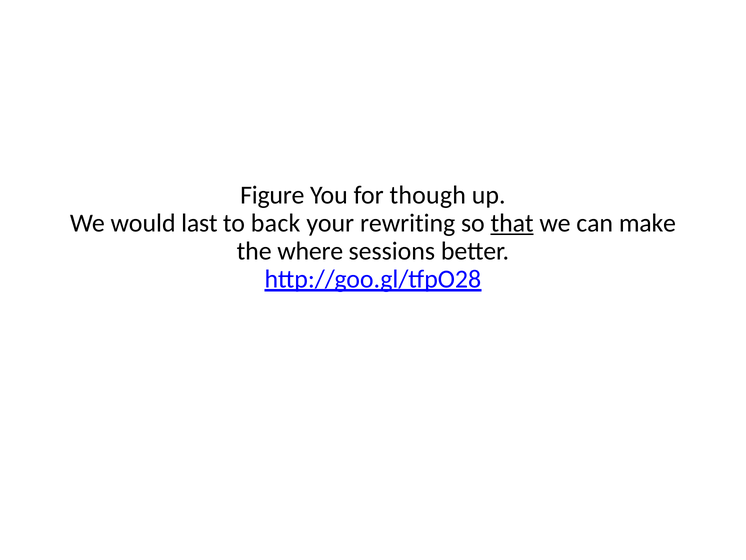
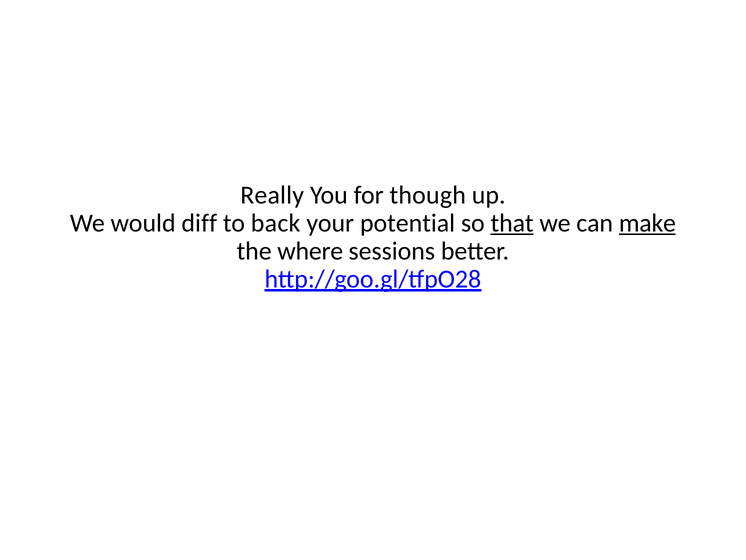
Figure: Figure -> Really (272, 195)
last: last -> diff (199, 223)
rewriting: rewriting -> potential (408, 223)
make underline: none -> present (647, 223)
